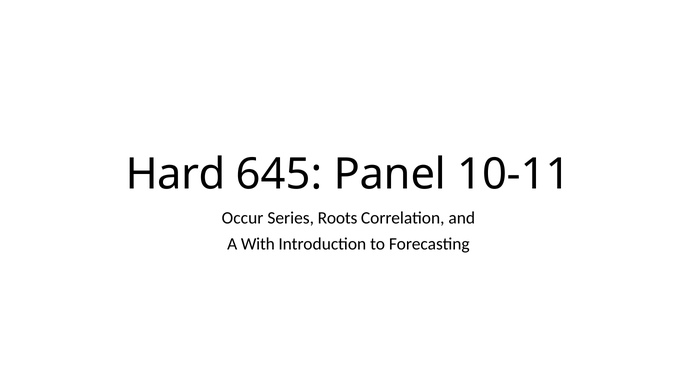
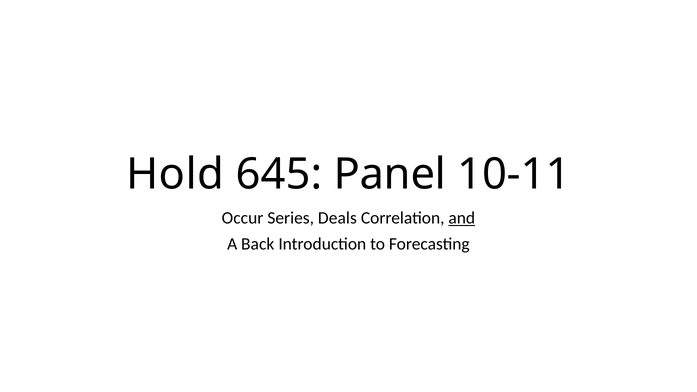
Hard: Hard -> Hold (175, 174)
Roots: Roots -> Deals (337, 218)
and underline: none -> present (462, 218)
With: With -> Back (258, 244)
